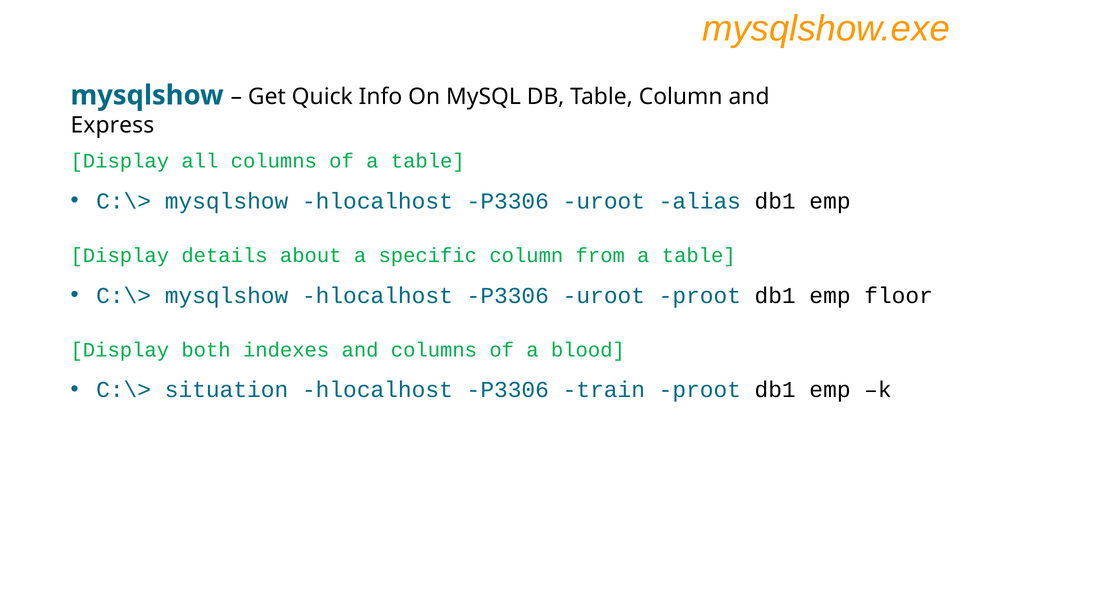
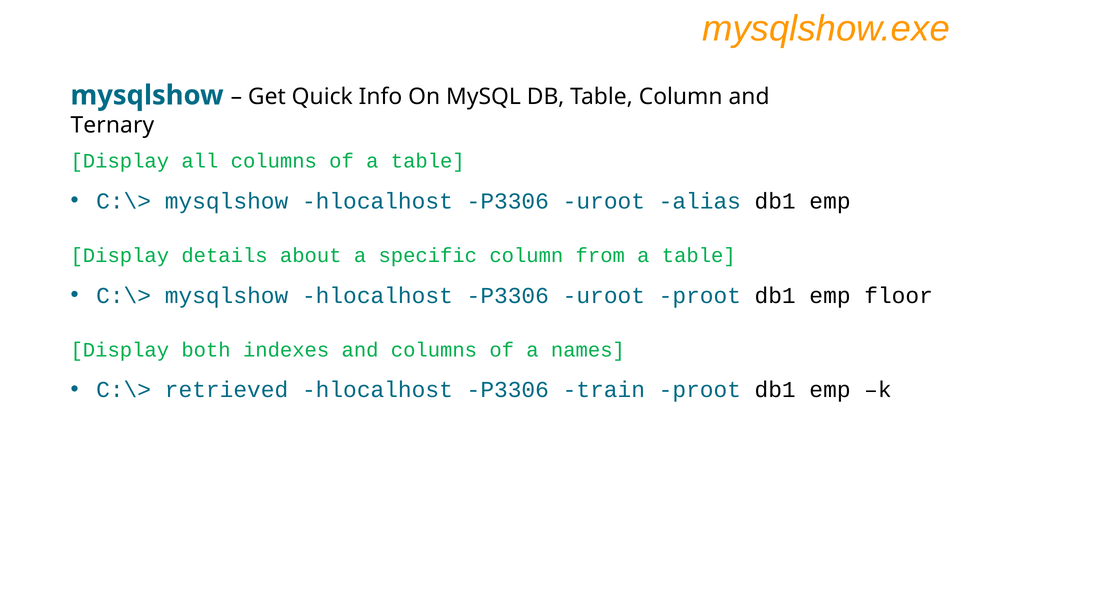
Express: Express -> Ternary (112, 125)
blood: blood -> names (588, 350)
situation: situation -> retrieved (227, 390)
